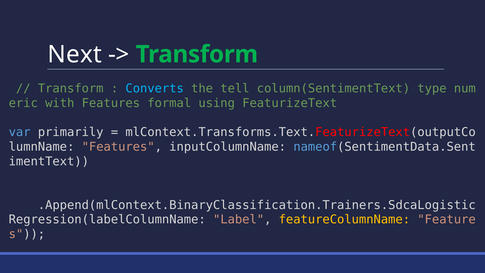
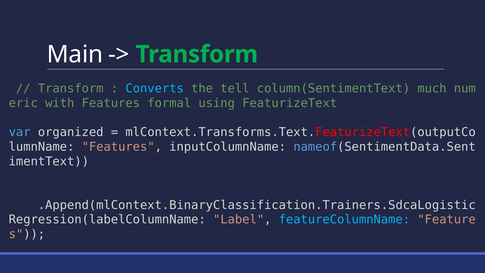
Next: Next -> Main (75, 54)
type: type -> much (432, 89)
primarily: primarily -> organized (71, 132)
featureColumnName colour: yellow -> light blue (344, 220)
